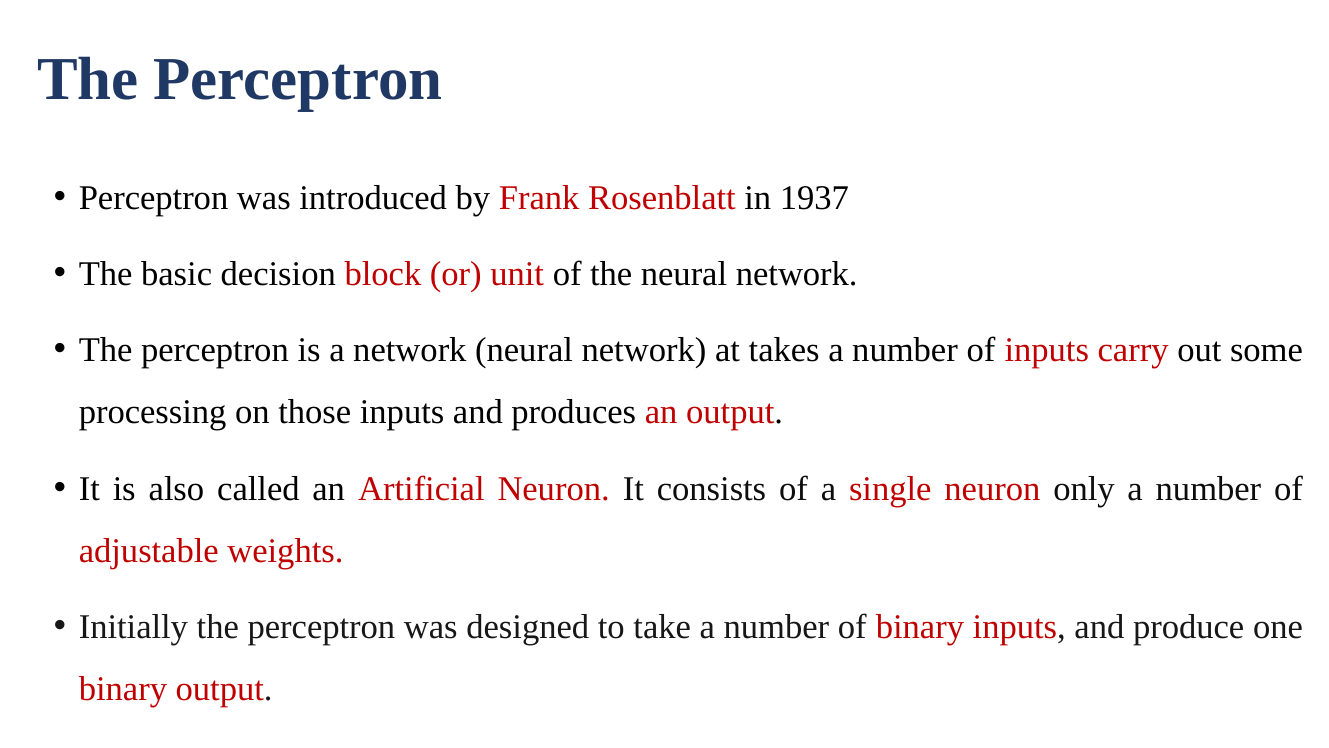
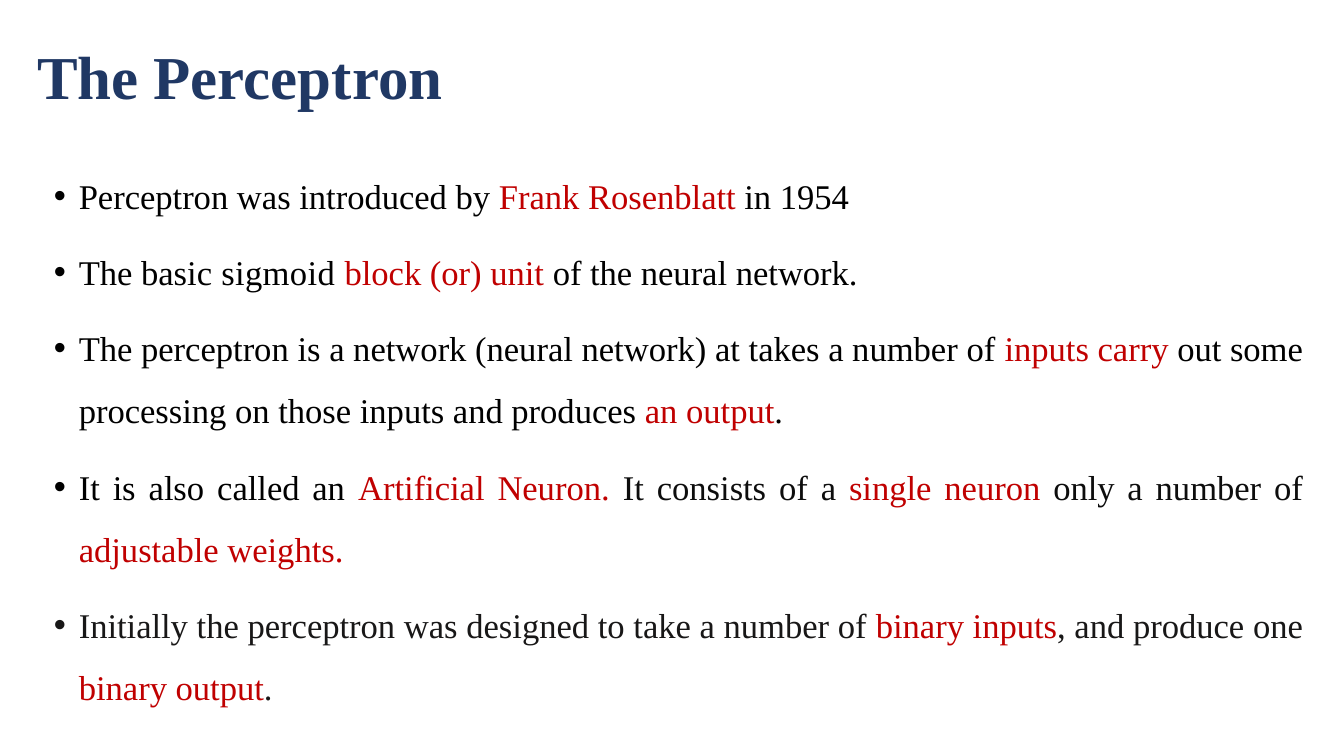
1937: 1937 -> 1954 (814, 198)
decision: decision -> sigmoid (278, 274)
